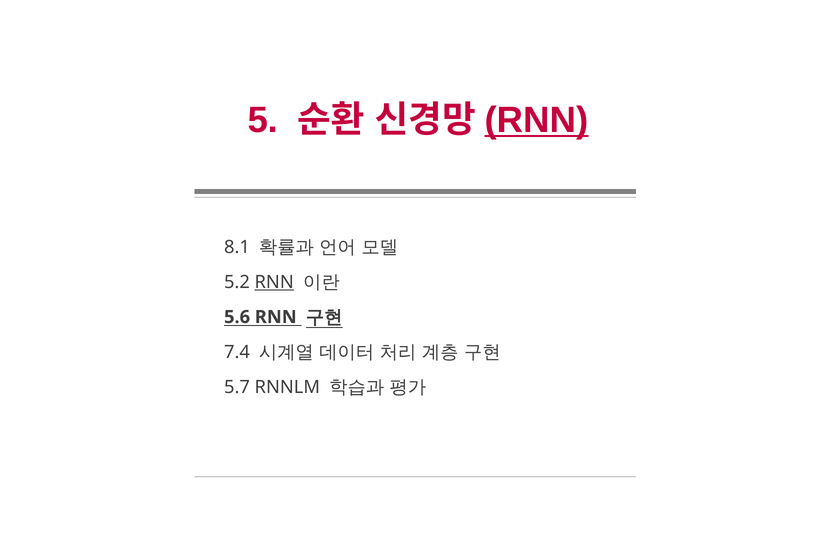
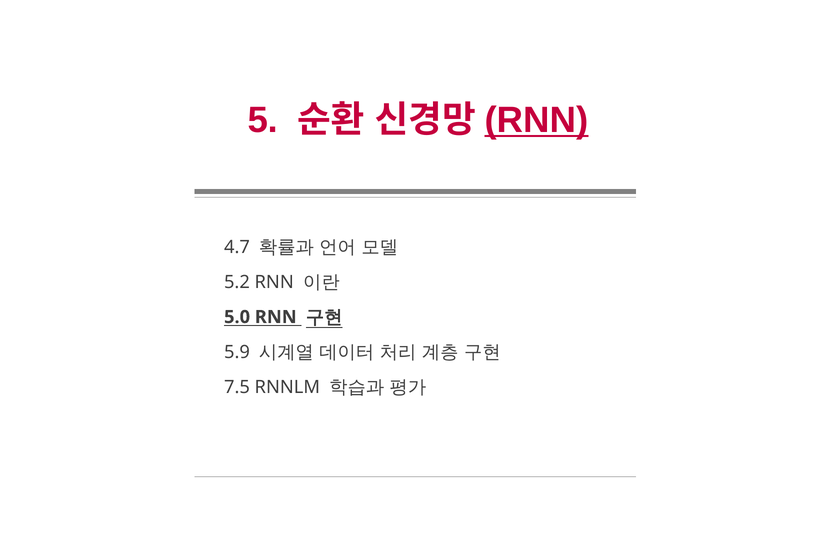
8.1: 8.1 -> 4.7 (237, 247)
RNN underline: present -> none (274, 282)
5.6: 5.6 -> 5.0 (237, 317)
7.4: 7.4 -> 5.9 (237, 353)
5.7: 5.7 -> 7.5 (237, 388)
